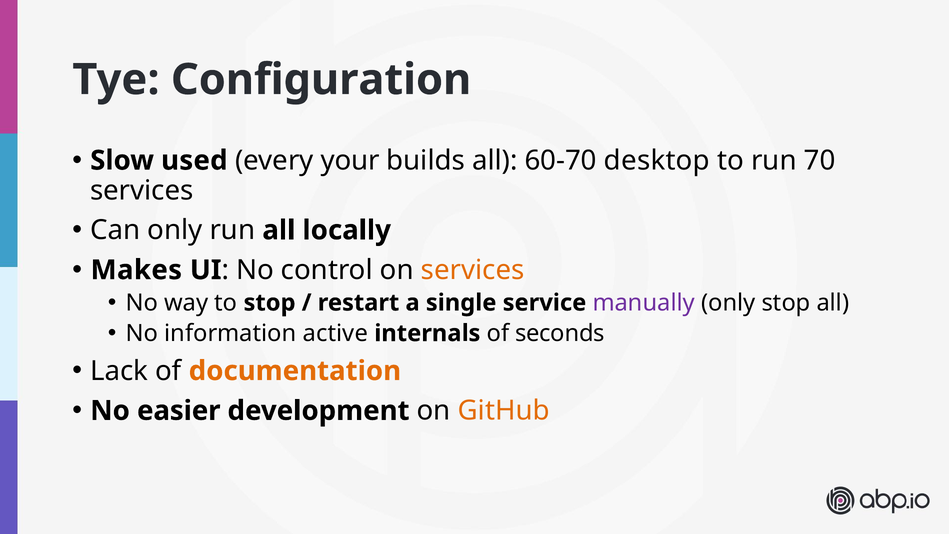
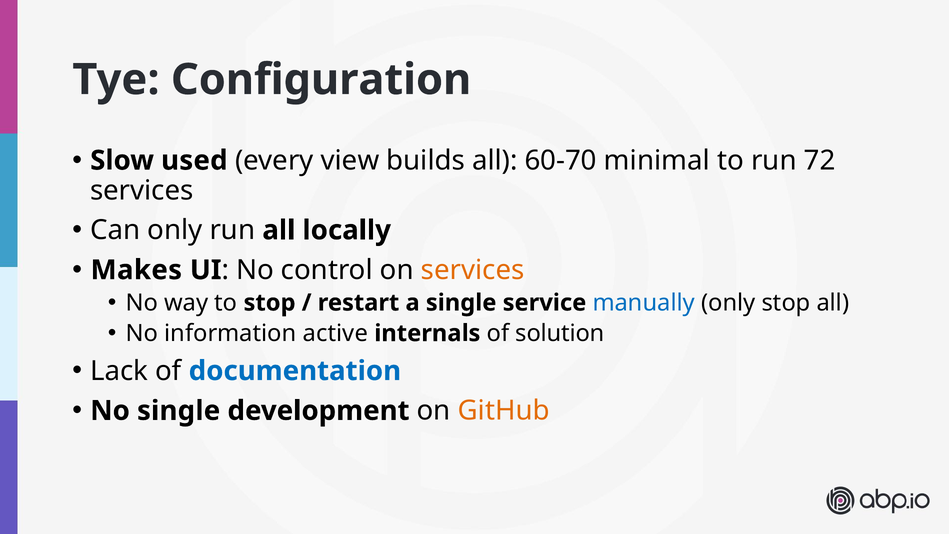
your: your -> view (350, 160)
desktop: desktop -> minimal (657, 160)
70: 70 -> 72 (820, 160)
manually colour: purple -> blue (644, 303)
seconds: seconds -> solution (560, 333)
documentation colour: orange -> blue (295, 371)
No easier: easier -> single (179, 411)
